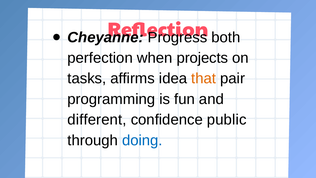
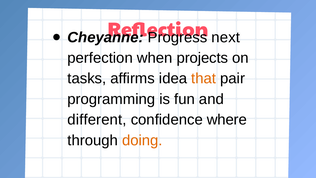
both: both -> next (226, 37)
public: public -> where (227, 120)
doing colour: blue -> orange (142, 140)
